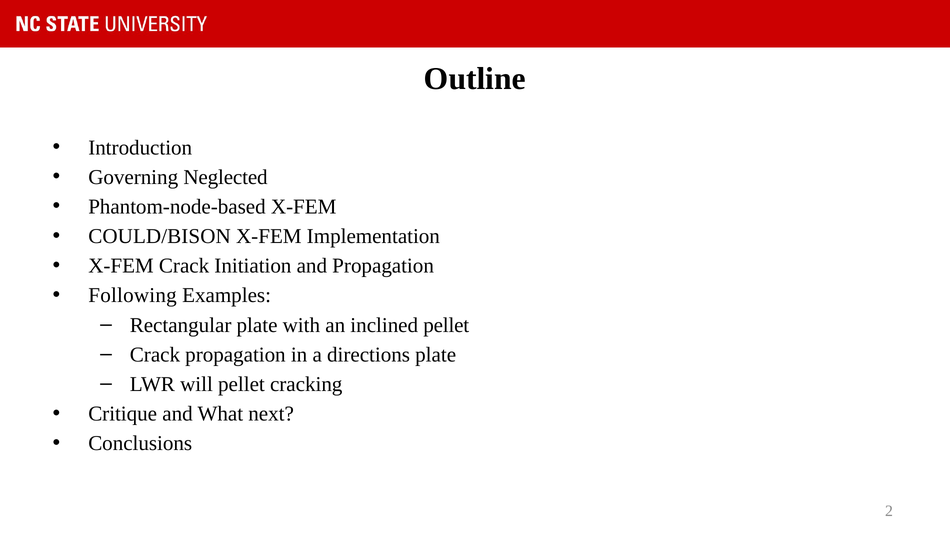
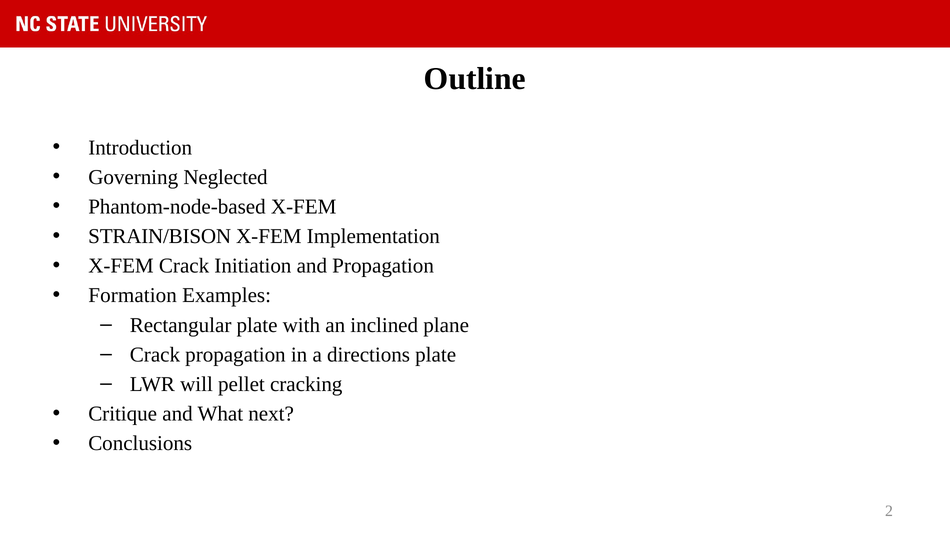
COULD/BISON: COULD/BISON -> STRAIN/BISON (160, 236)
Following: Following -> Formation (133, 295)
inclined pellet: pellet -> plane (446, 325)
